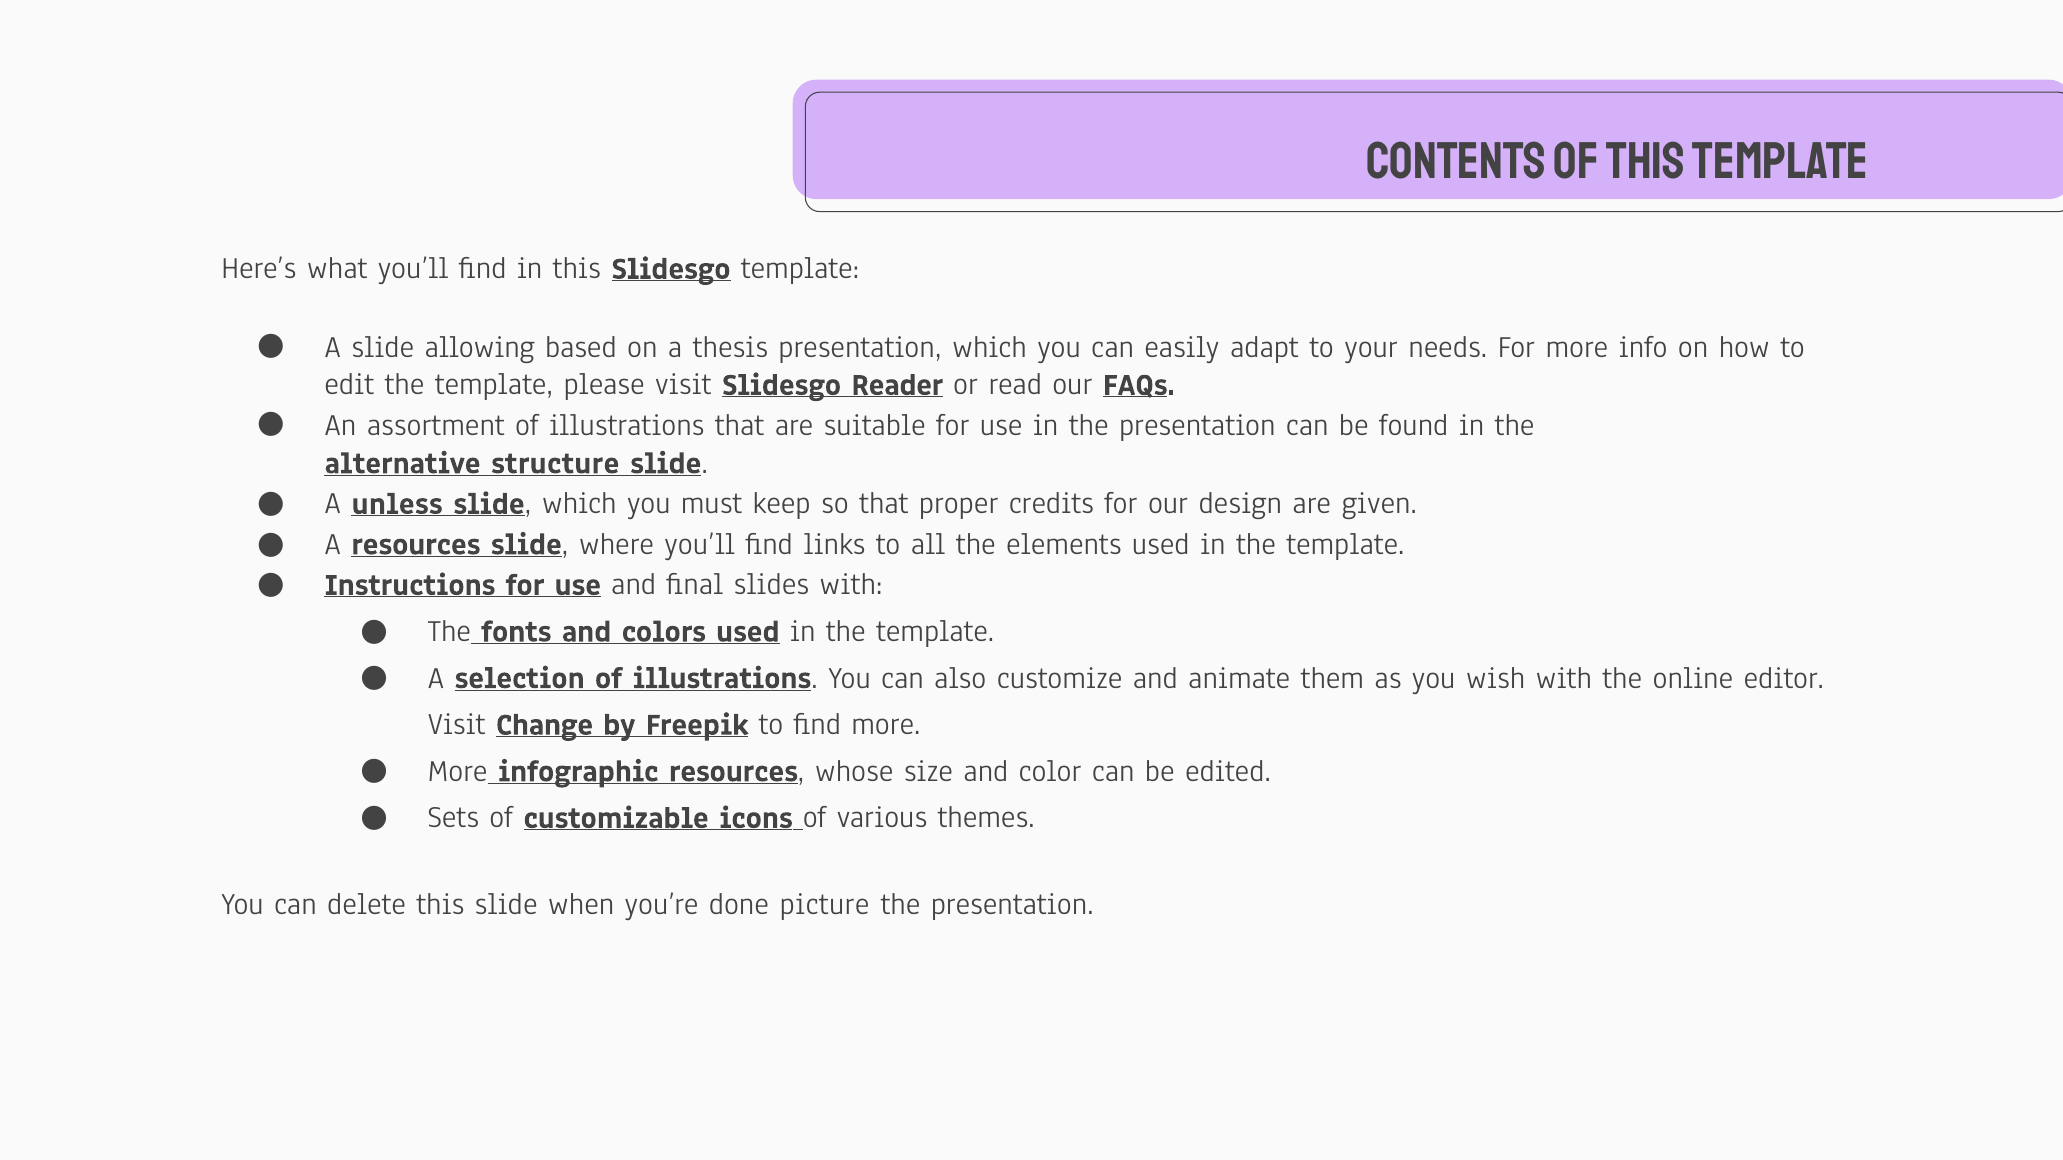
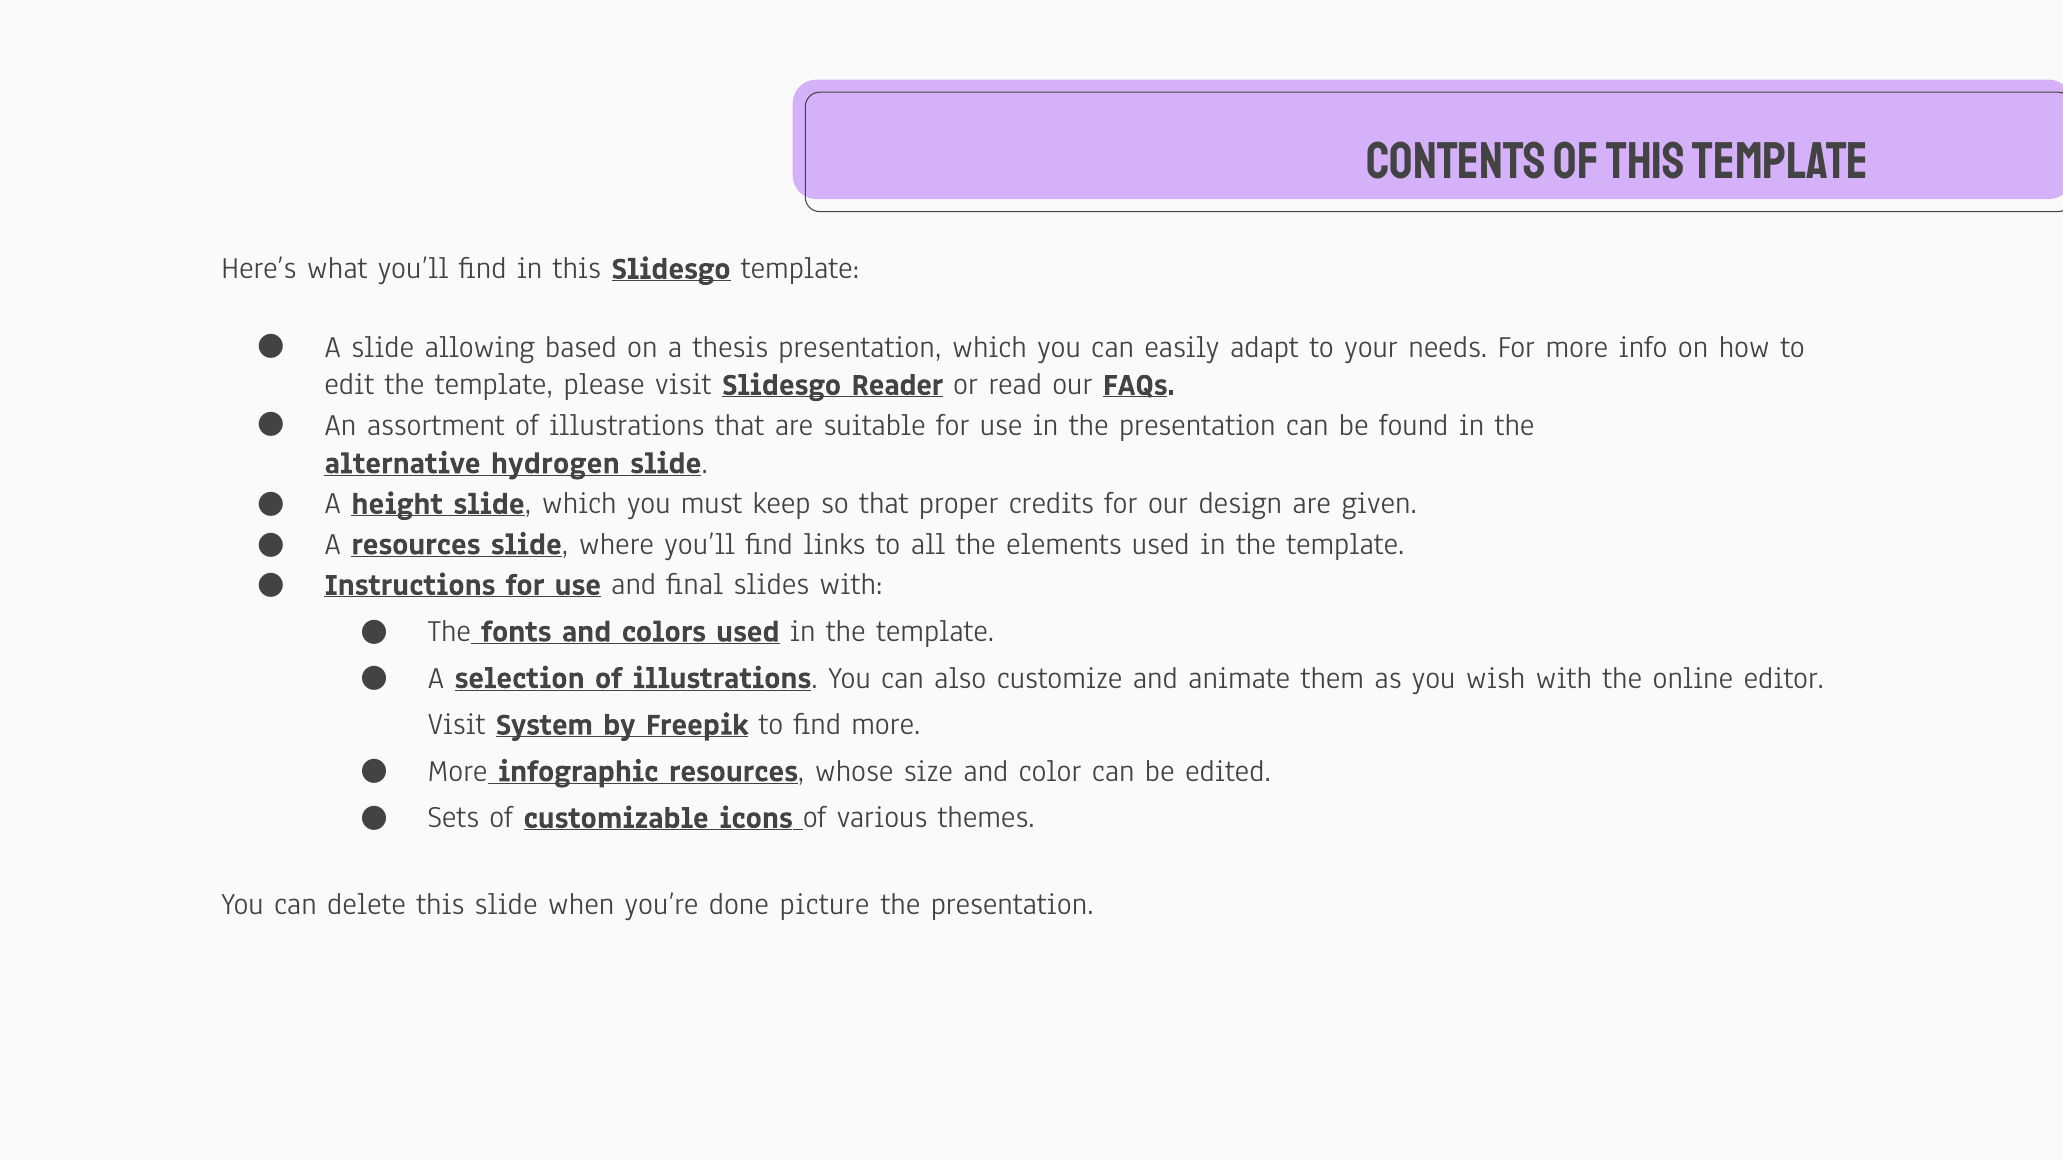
structure: structure -> hydrogen (555, 463)
unless: unless -> height (397, 504)
Change: Change -> System (545, 725)
